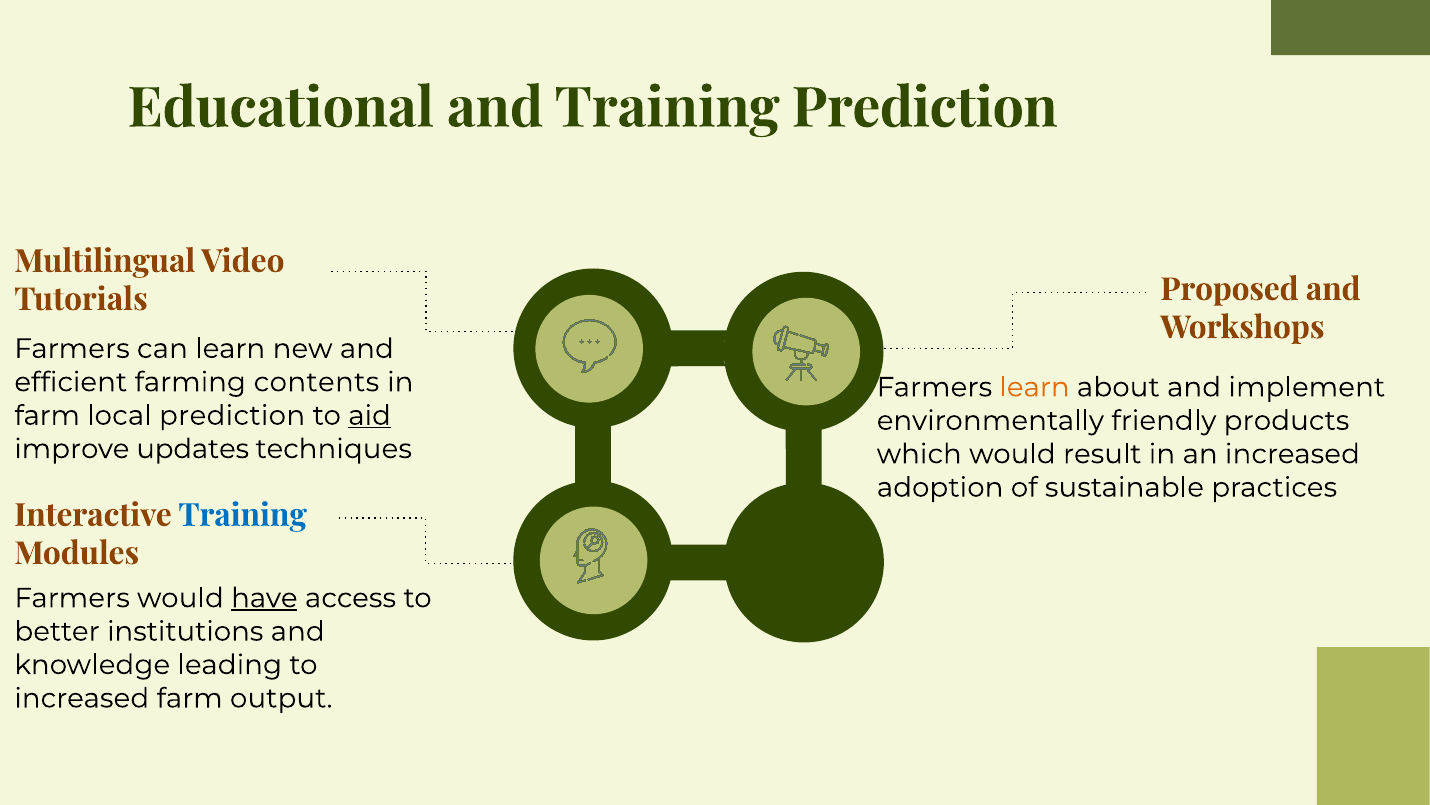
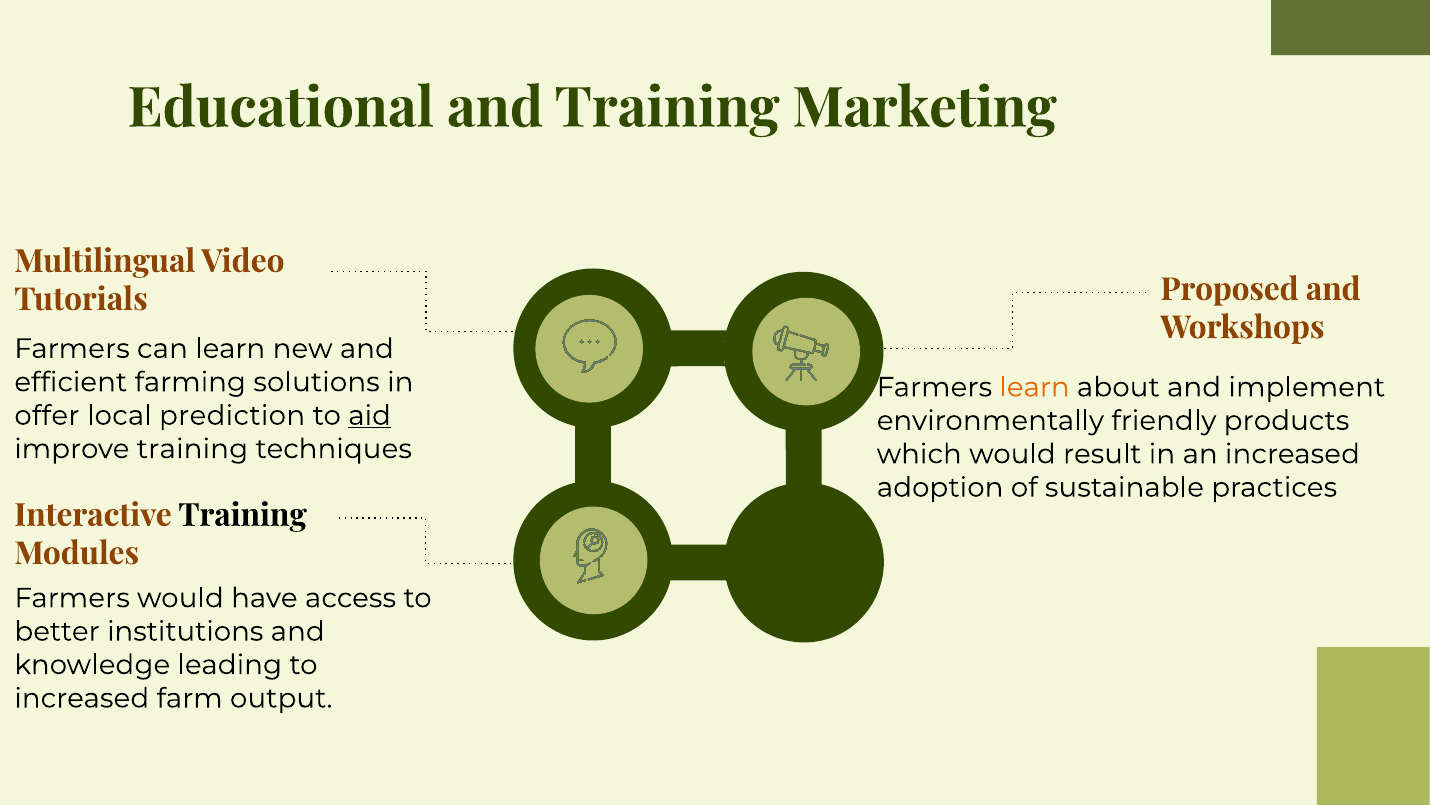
Training Prediction: Prediction -> Marketing (925, 108)
contents: contents -> solutions (317, 382)
farm: farm -> offer (47, 415)
improve updates: updates -> training (192, 449)
Training colour: blue -> black (243, 515)
have underline: present -> none (264, 598)
